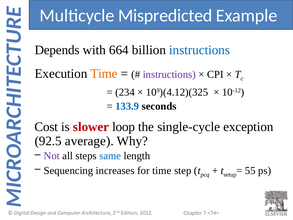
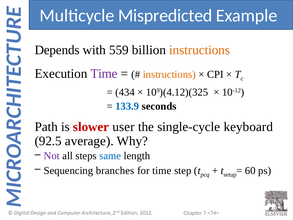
664: 664 -> 559 (119, 50)
instructions colour: blue -> orange (200, 50)
Time colour: orange -> purple (104, 74)
instructions colour: purple -> orange (169, 74)
234: 234 -> 434 (125, 92)
Cost: Cost -> Path (46, 127)
loop: loop -> user (124, 127)
exception: exception -> keyboard (248, 127)
increases: increases -> branches (115, 170)
55: 55 -> 60 (250, 170)
